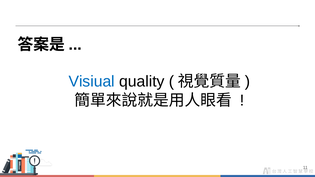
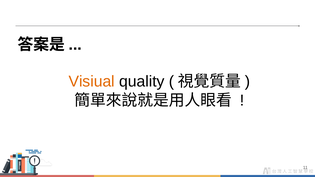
Visiual colour: blue -> orange (92, 82)
